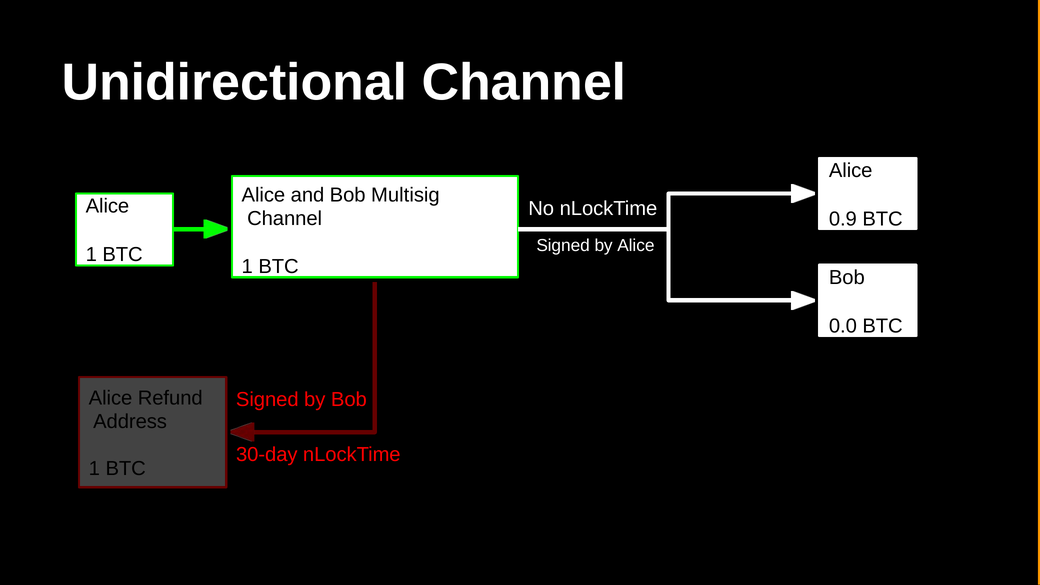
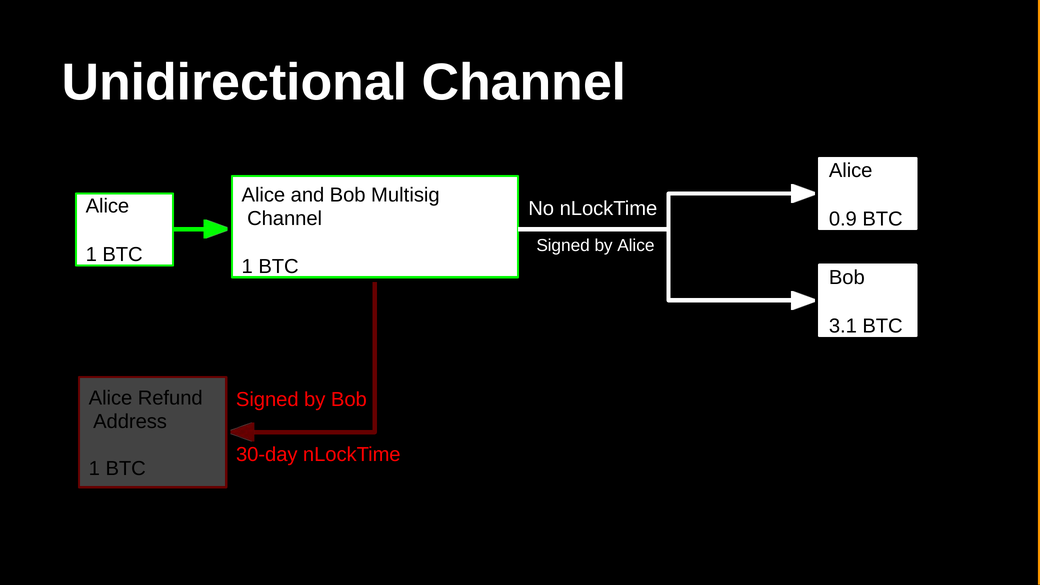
0.0: 0.0 -> 3.1 (843, 326)
